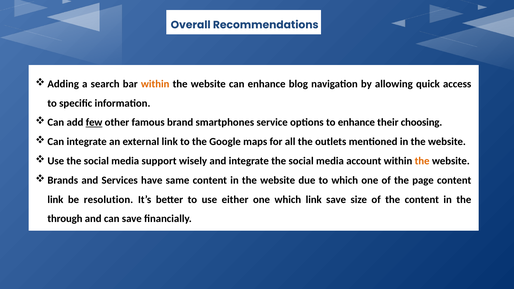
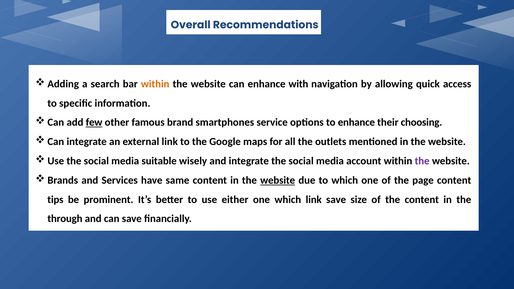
blog: blog -> with (298, 84)
support: support -> suitable (159, 161)
the colour: orange -> purple (422, 161)
website underline: none -> present (278, 180)
link: link -> tips (55, 200)
resolution: resolution -> prominent (109, 200)
